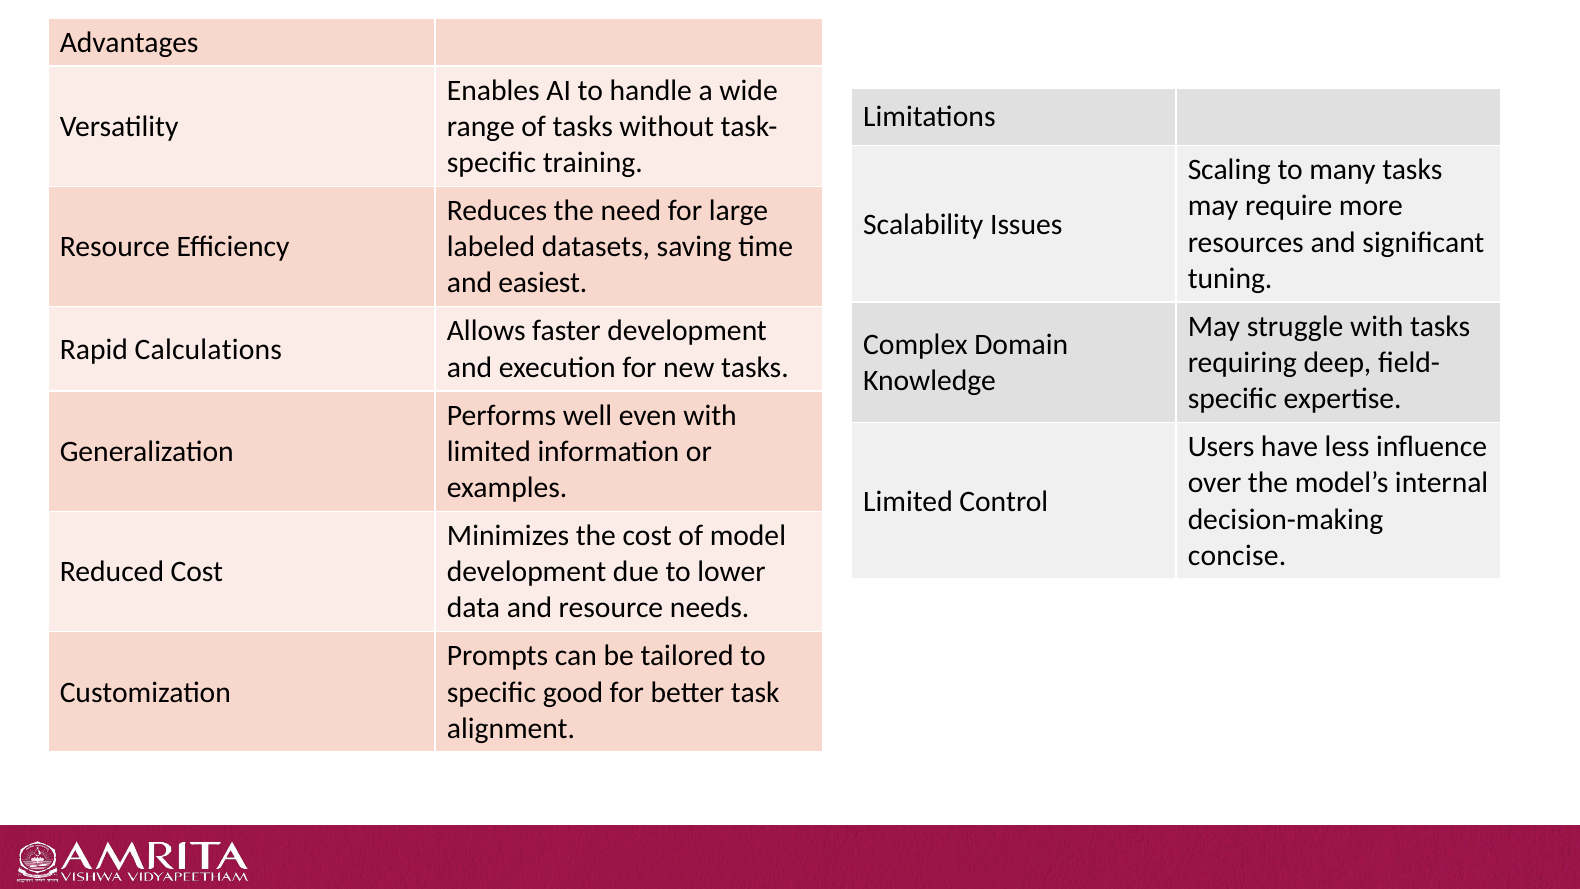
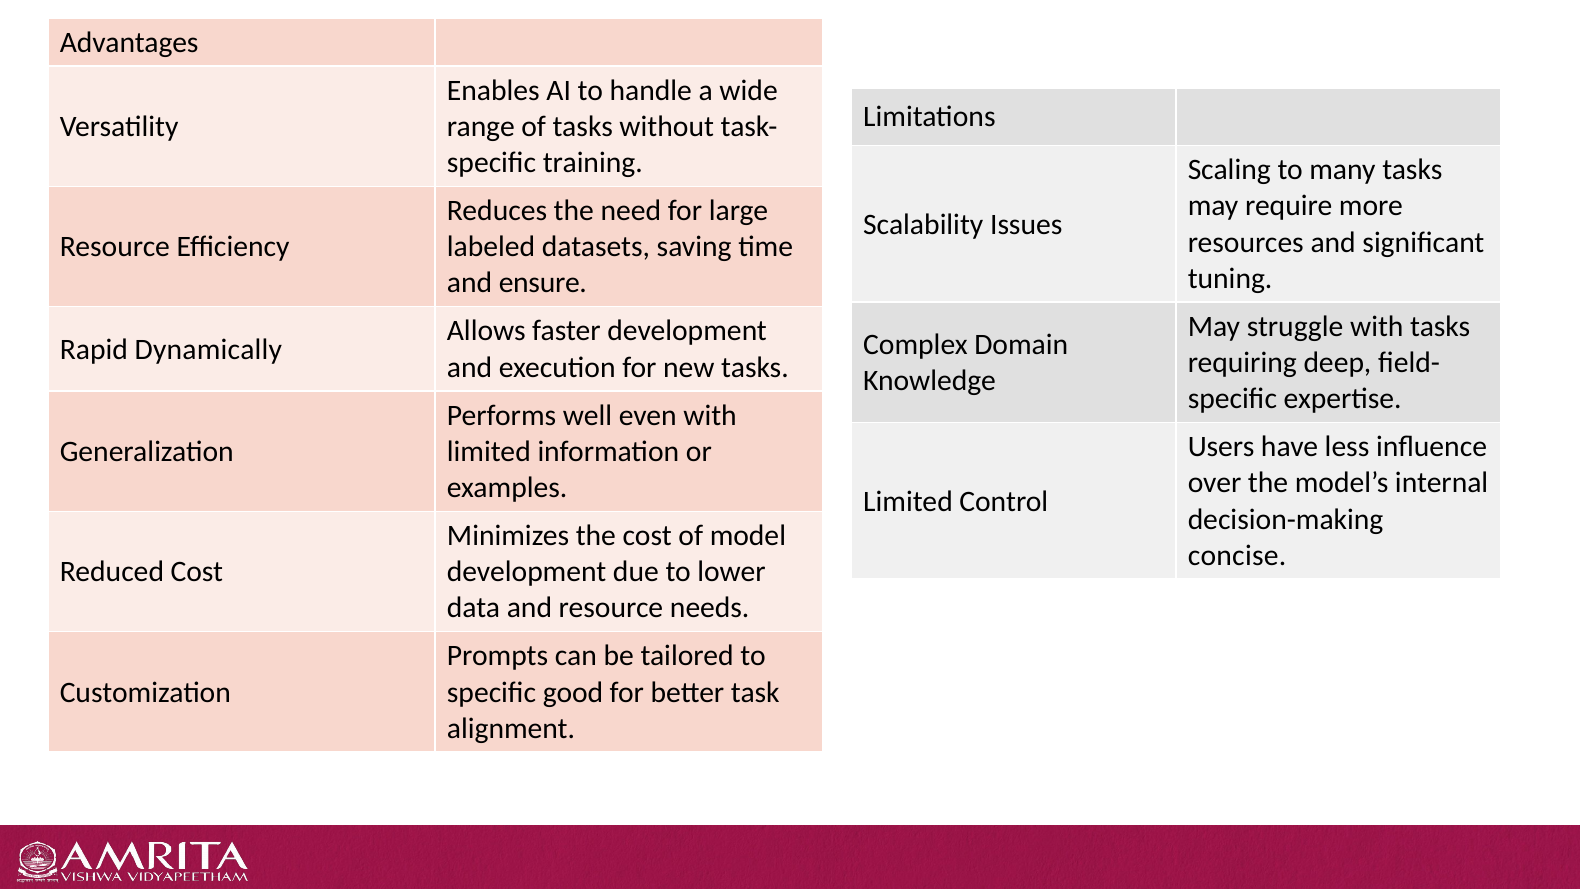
easiest: easiest -> ensure (543, 283)
Calculations: Calculations -> Dynamically (208, 349)
